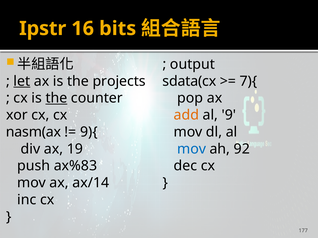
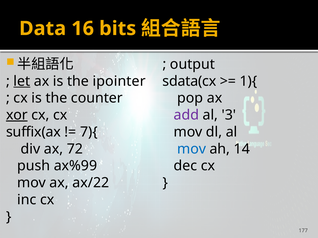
Ipstr: Ipstr -> Data (43, 29)
projects: projects -> ipointer (119, 81)
7){: 7){ -> 1){ (248, 81)
the underline: present -> none (56, 98)
xor underline: none -> present (17, 115)
add colour: orange -> purple (186, 115)
9: 9 -> 3 (229, 115)
nasm(ax: nasm(ax -> suffix(ax (33, 132)
9){: 9){ -> 7){ (89, 132)
19: 19 -> 72 (75, 149)
92: 92 -> 14 (242, 149)
ax%83: ax%83 -> ax%99 (75, 166)
ax/14: ax/14 -> ax/22 (91, 183)
